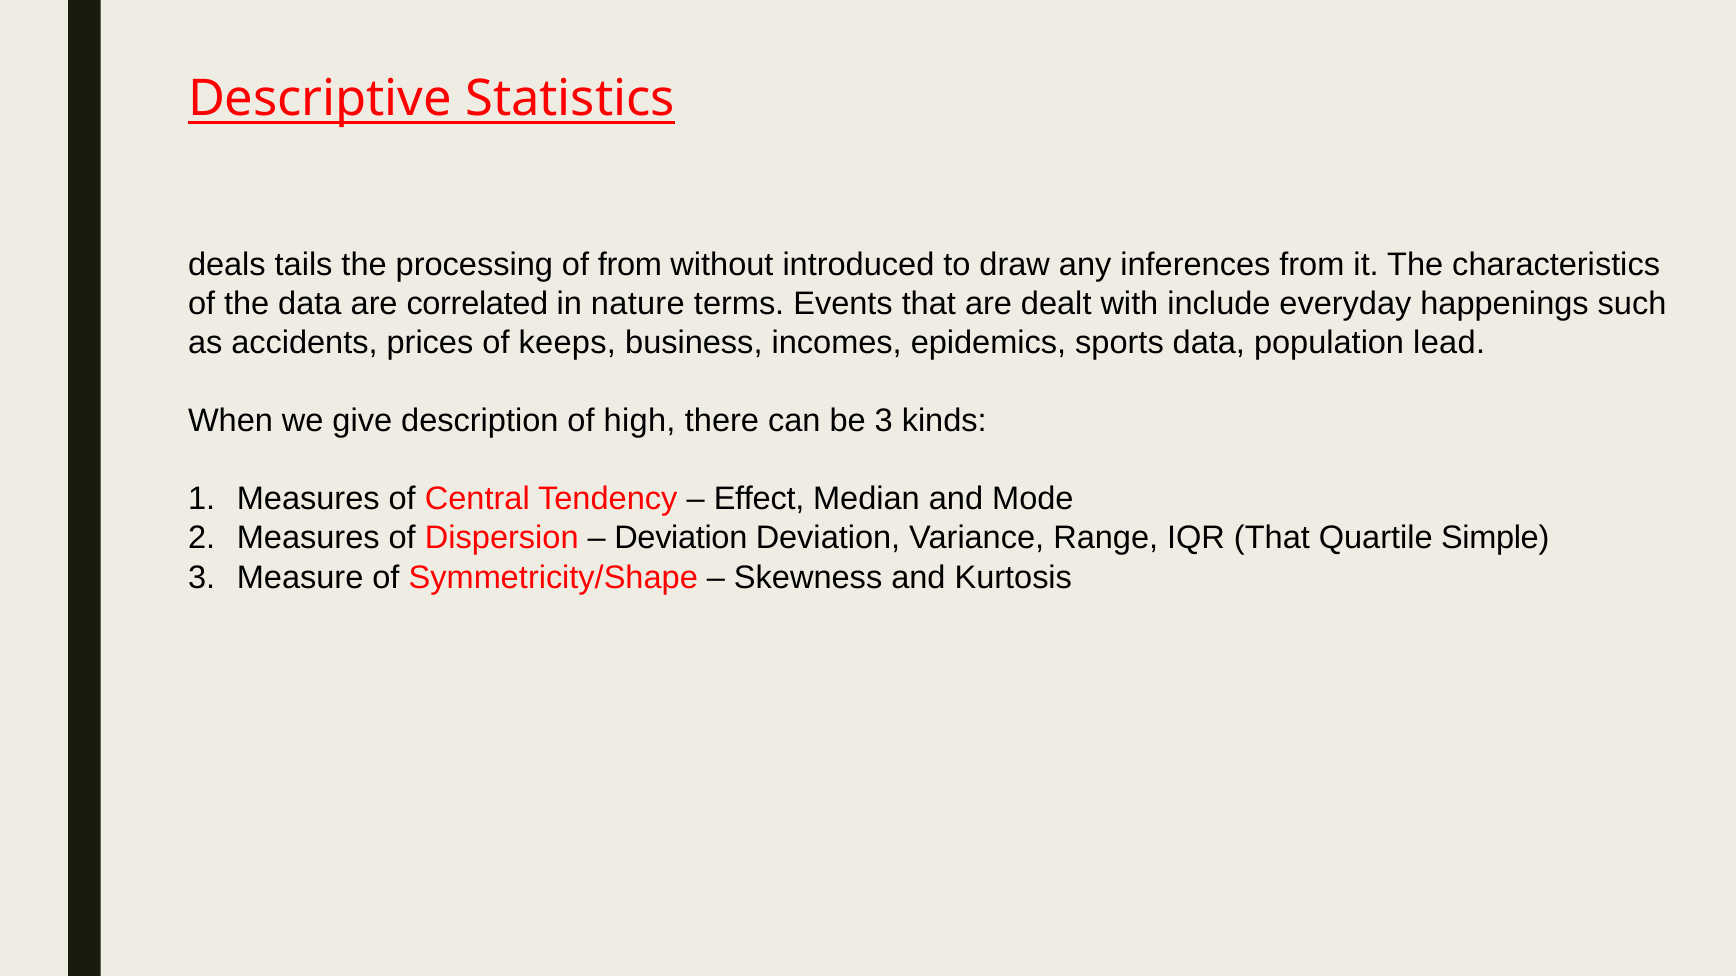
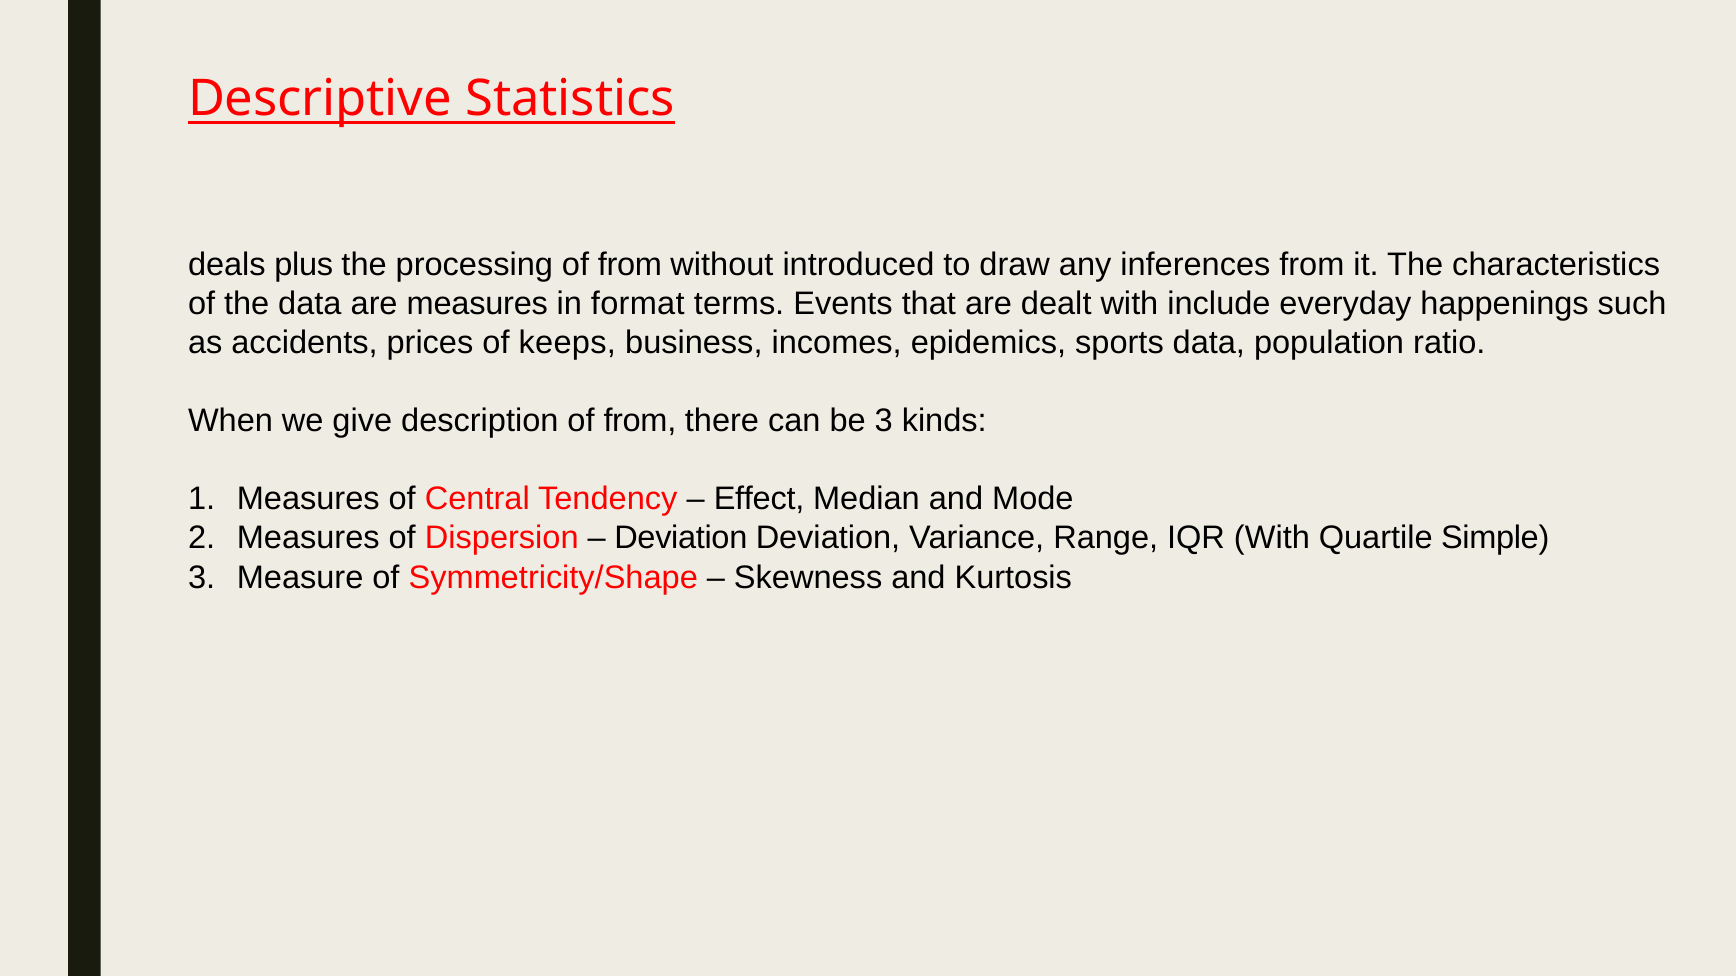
tails: tails -> plus (304, 265)
are correlated: correlated -> measures (477, 304)
nature: nature -> format (638, 304)
lead: lead -> ratio (1449, 343)
description of high: high -> from (640, 421)
IQR That: That -> With (1272, 539)
